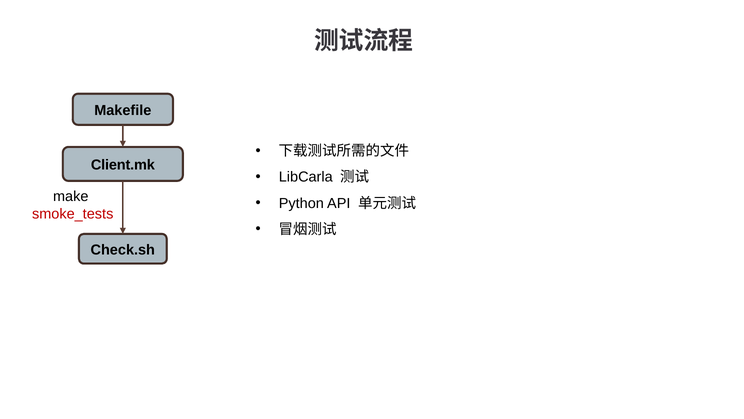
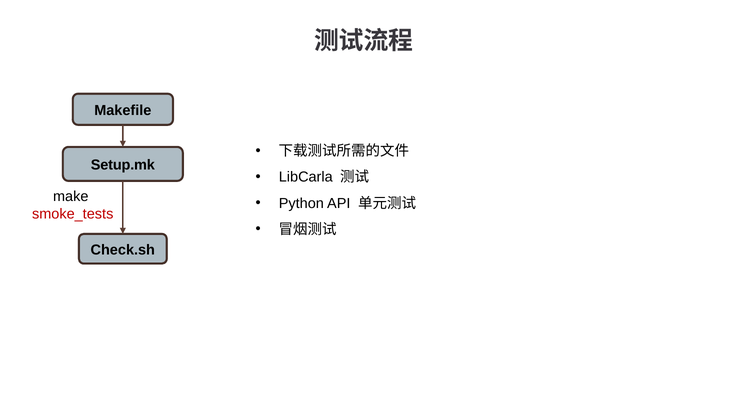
Client.mk: Client.mk -> Setup.mk (123, 165)
